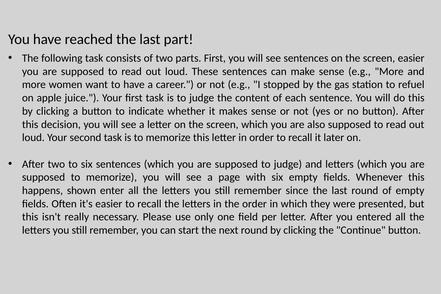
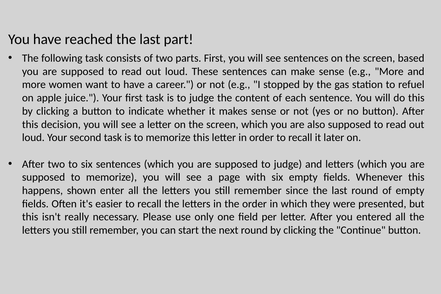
screen easier: easier -> based (411, 58)
